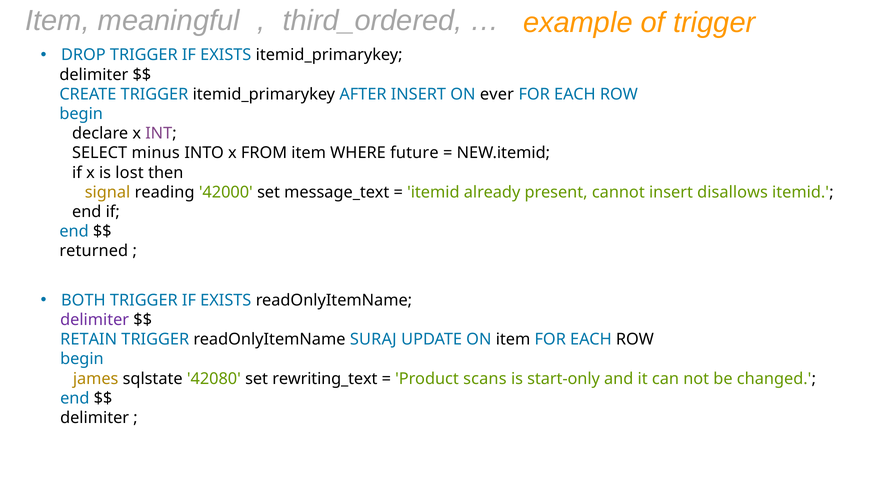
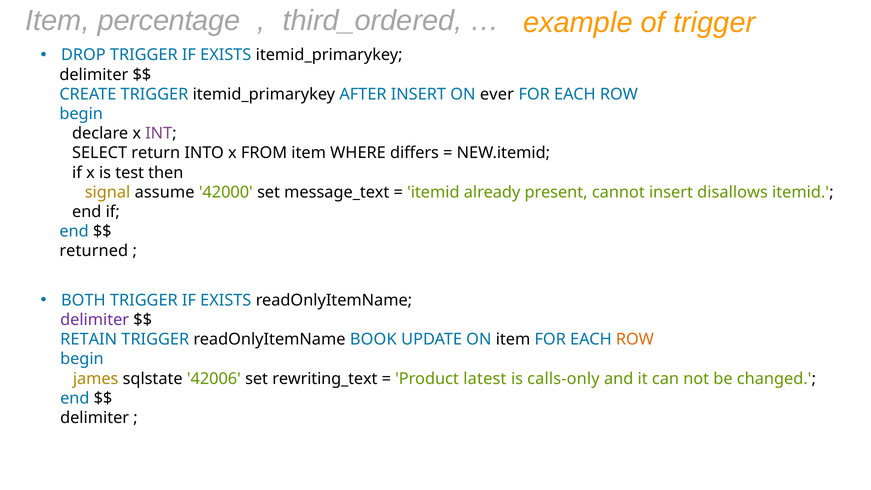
meaningful: meaningful -> percentage (169, 21)
minus: minus -> return (156, 153)
future: future -> differs (414, 153)
lost: lost -> test (130, 173)
reading: reading -> assume (165, 192)
SURAJ: SURAJ -> BOOK (373, 339)
ROW colour: black -> orange (635, 339)
42080: 42080 -> 42006 (214, 379)
scans: scans -> latest (485, 379)
start-only: start-only -> calls-only (563, 379)
